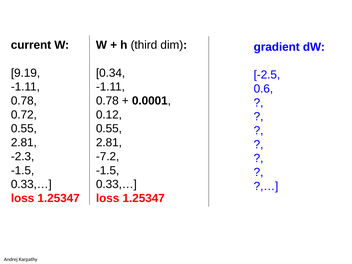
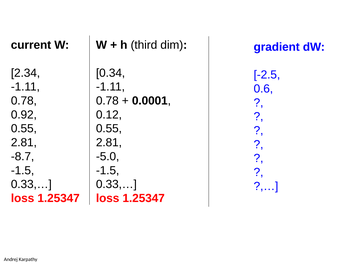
9.19: 9.19 -> 2.34 (25, 73)
0.72: 0.72 -> 0.92 (24, 115)
-2.3: -2.3 -> -8.7 (23, 156)
-7.2: -7.2 -> -5.0 (108, 156)
